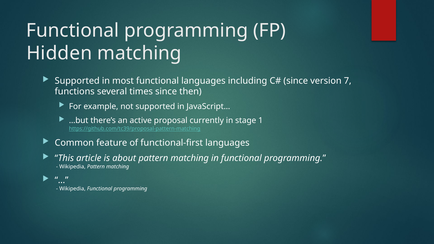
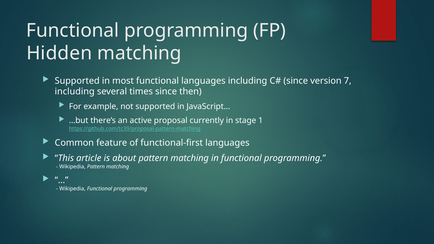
functions: functions -> including (75, 92)
